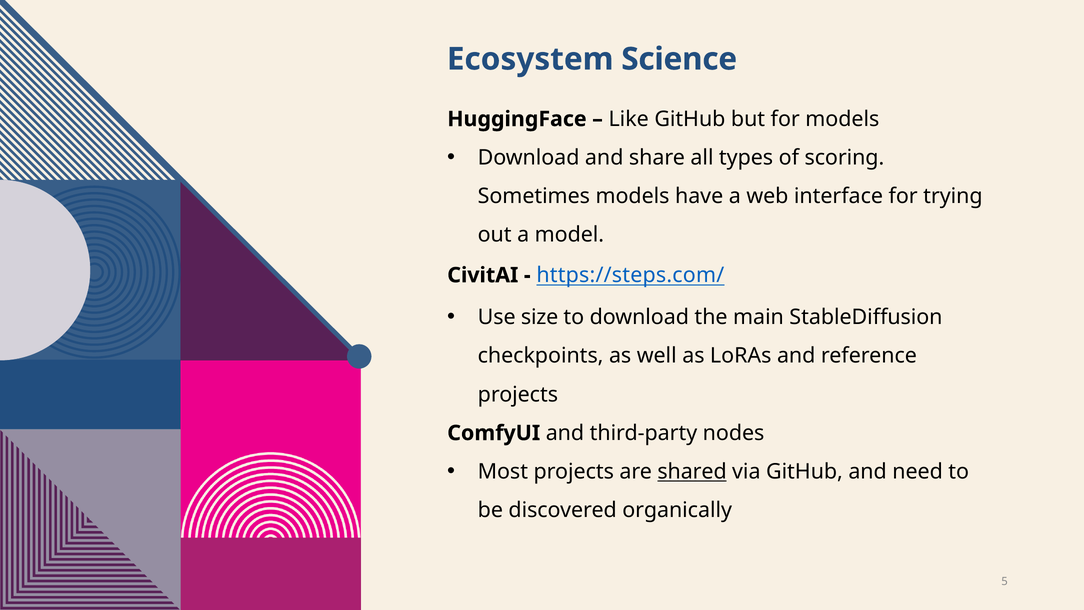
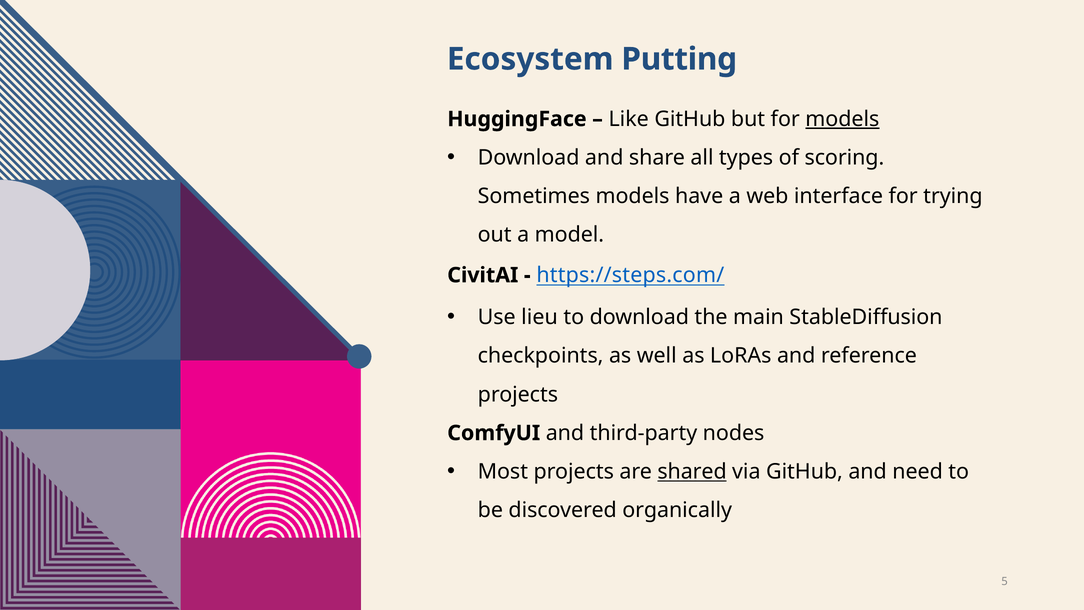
Science: Science -> Putting (679, 59)
models underline: none -> present (842, 119)
size: size -> lieu (540, 317)
